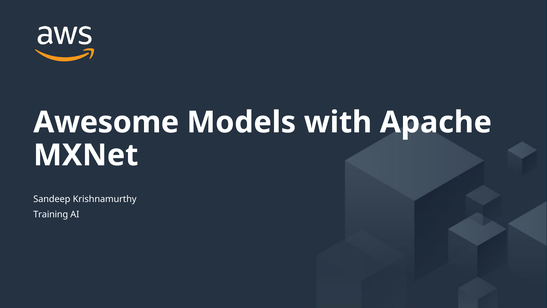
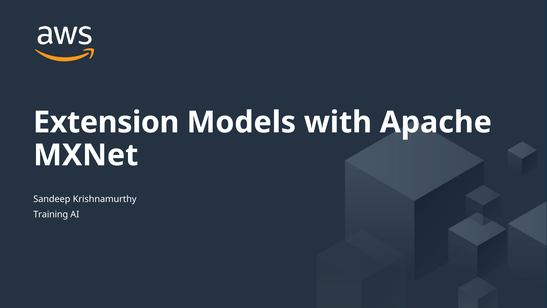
Awesome: Awesome -> Extension (106, 122)
